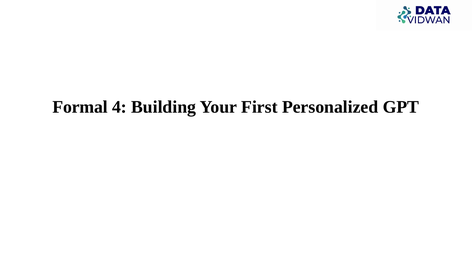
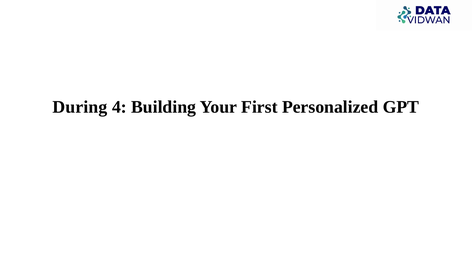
Formal: Formal -> During (80, 107)
